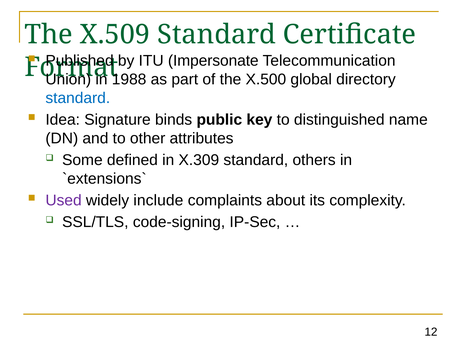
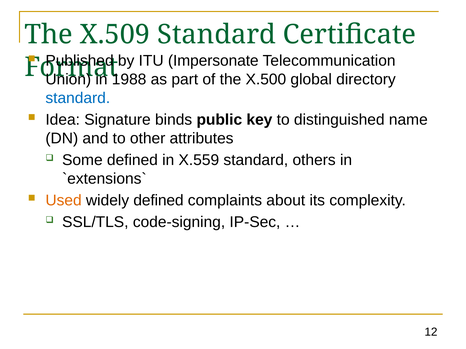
X.309: X.309 -> X.559 (199, 160)
Used colour: purple -> orange (64, 201)
widely include: include -> defined (159, 201)
